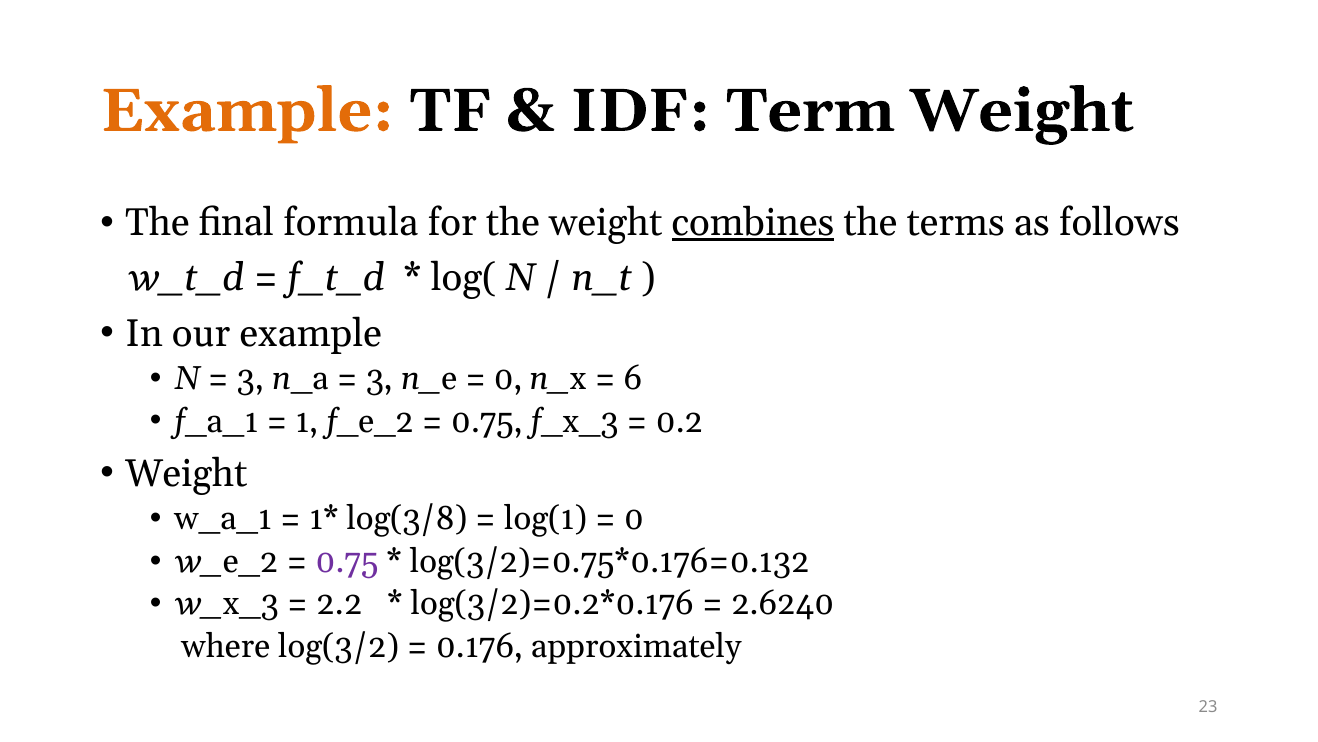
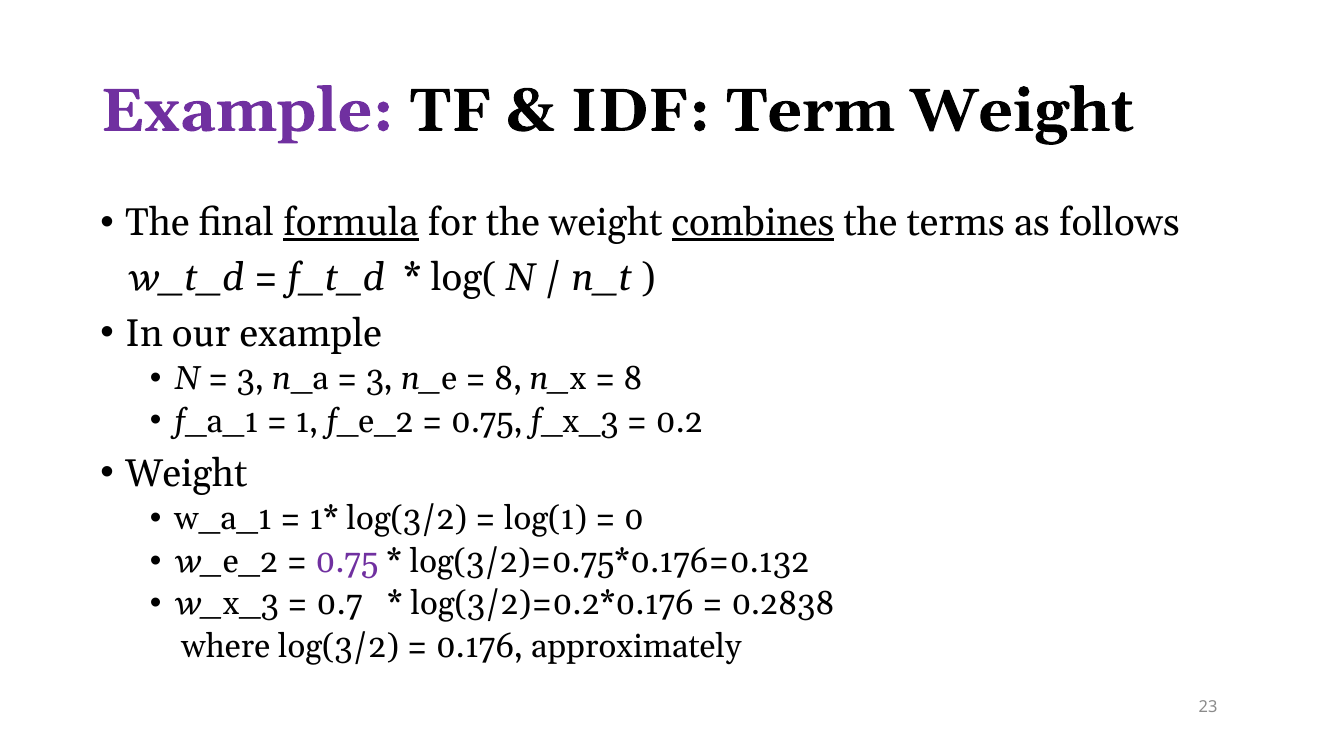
Example colour: orange -> purple (247, 111)
formula underline: none -> present (351, 223)
0: 0 -> 8 (508, 379)
6: 6 -> 8 (633, 379)
log(3/8: log(3/8 -> log(3/2 (407, 519)
2.2: 2.2 -> 0.7 (339, 603)
2.6240: 2.6240 -> 0.2838 (783, 603)
